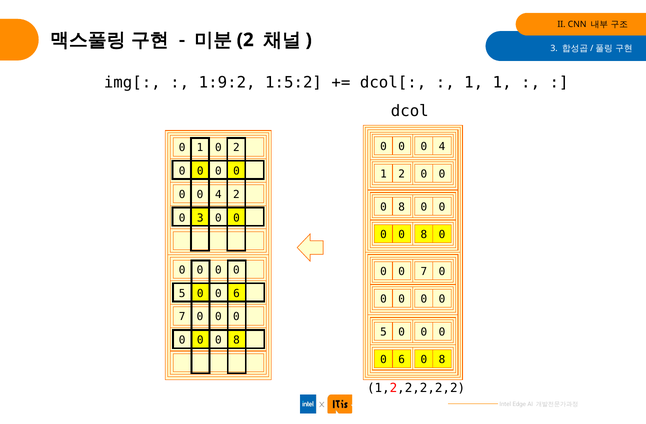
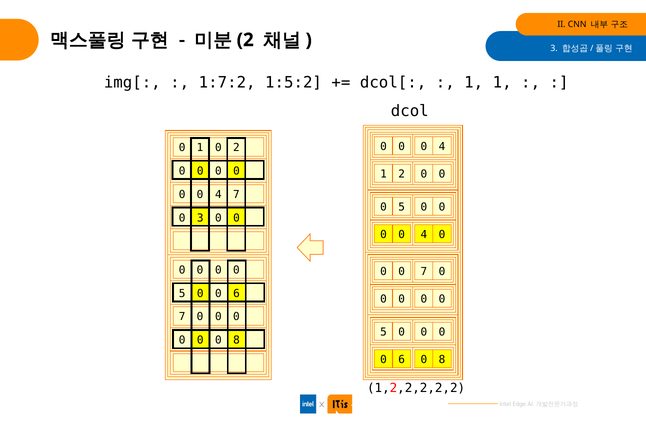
1:9:2: 1:9:2 -> 1:7:2 (227, 83)
4 2: 2 -> 7 (236, 195)
8: 8 -> 5 (402, 207)
8: 8 -> 4 (424, 235)
